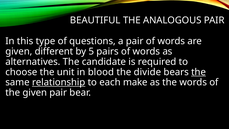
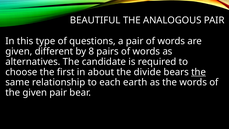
5: 5 -> 8 (91, 51)
unit: unit -> first (66, 72)
blood: blood -> about (101, 72)
relationship underline: present -> none (59, 82)
make: make -> earth (135, 82)
